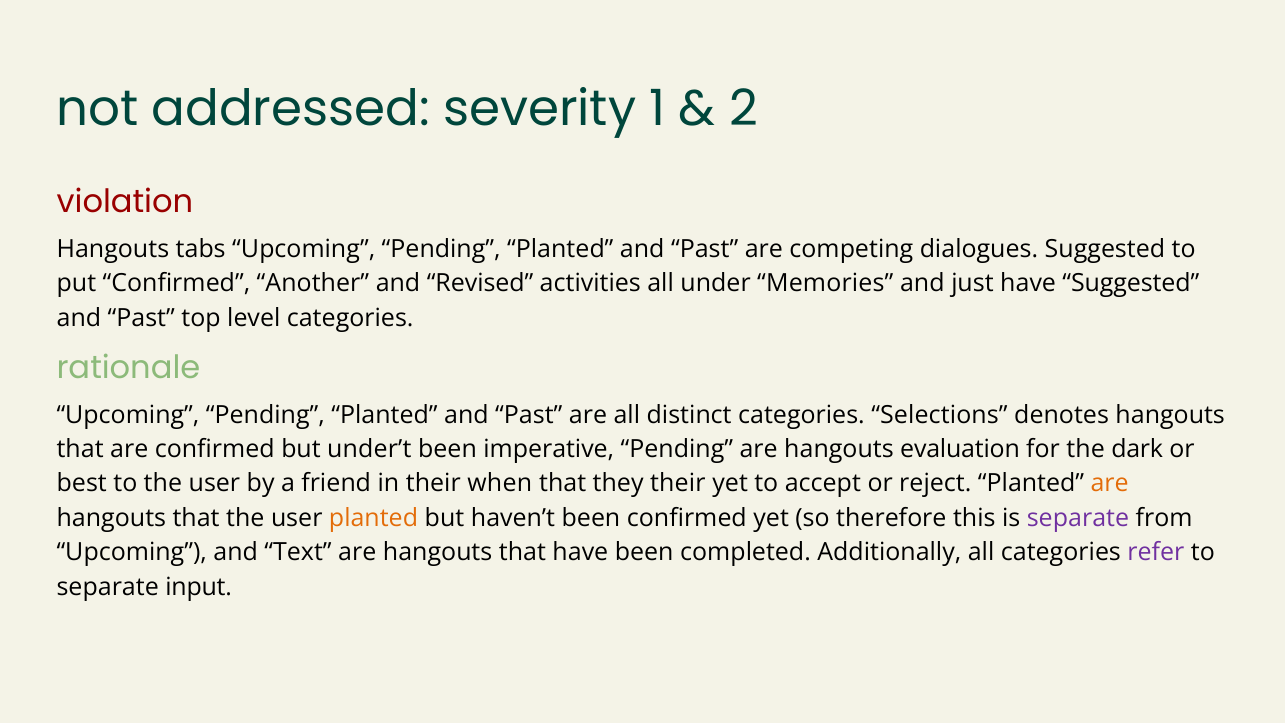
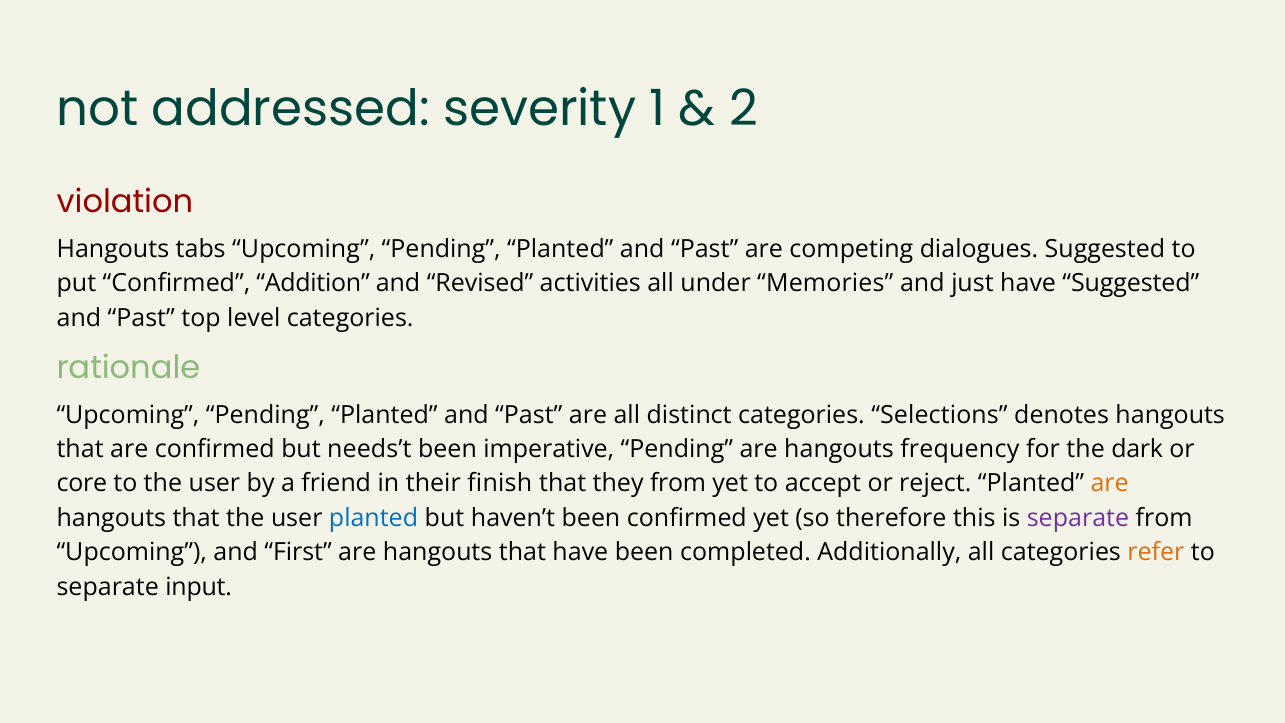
Another: Another -> Addition (313, 284)
under’t: under’t -> needs’t (369, 449)
evaluation: evaluation -> frequency (960, 449)
best: best -> core (82, 484)
when: when -> finish (500, 484)
they their: their -> from (678, 484)
planted colour: orange -> blue (374, 518)
Text: Text -> First (298, 552)
refer colour: purple -> orange (1156, 552)
